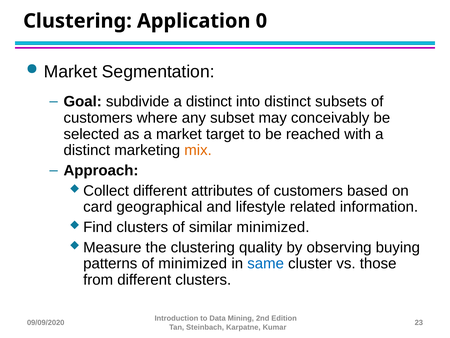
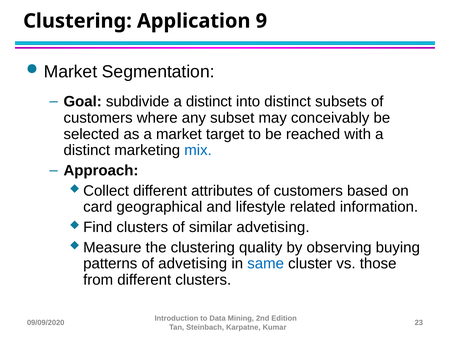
0: 0 -> 9 (261, 21)
mix colour: orange -> blue (198, 150)
similar minimized: minimized -> advetising (273, 227)
of minimized: minimized -> advetising (193, 263)
